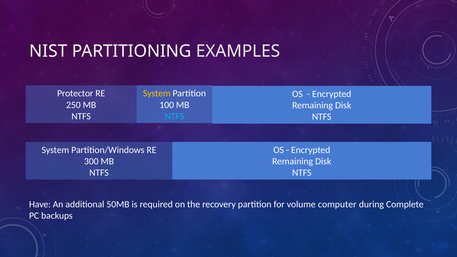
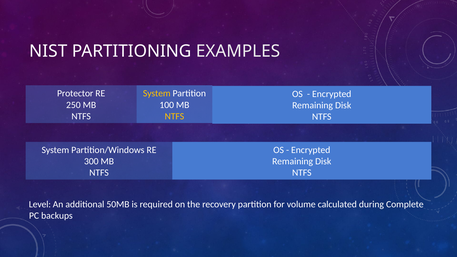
NTFS colour: light blue -> yellow (174, 116)
Have: Have -> Level (40, 204)
computer: computer -> calculated (337, 204)
